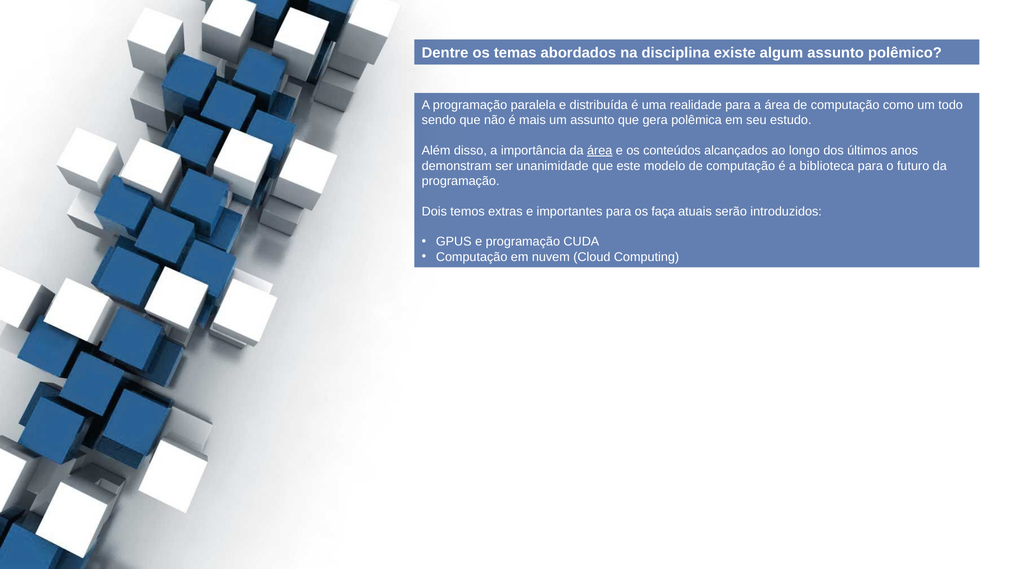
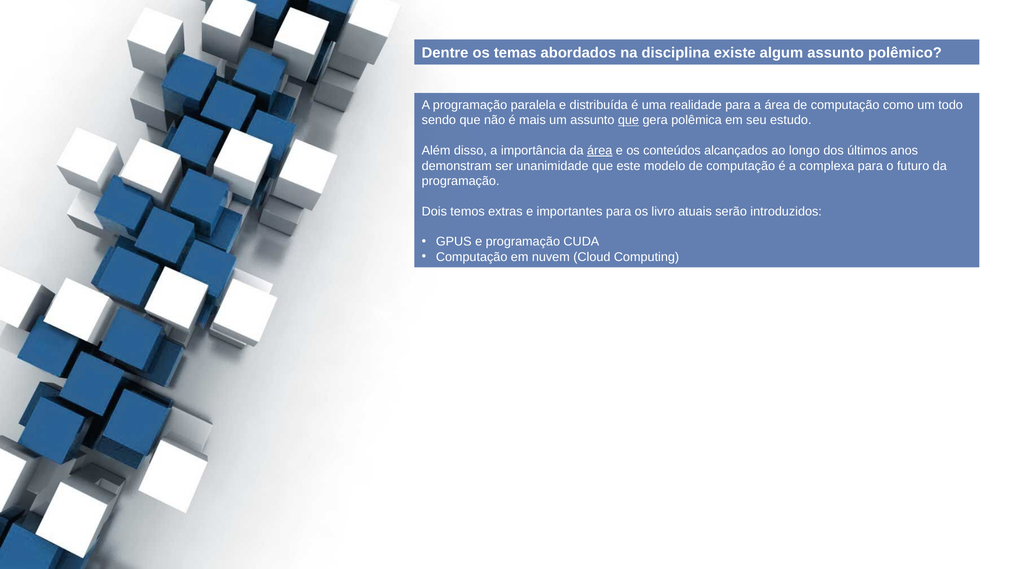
que underline: none -> present (628, 120)
biblioteca: biblioteca -> complexa (827, 166)
faça: faça -> livro (663, 211)
